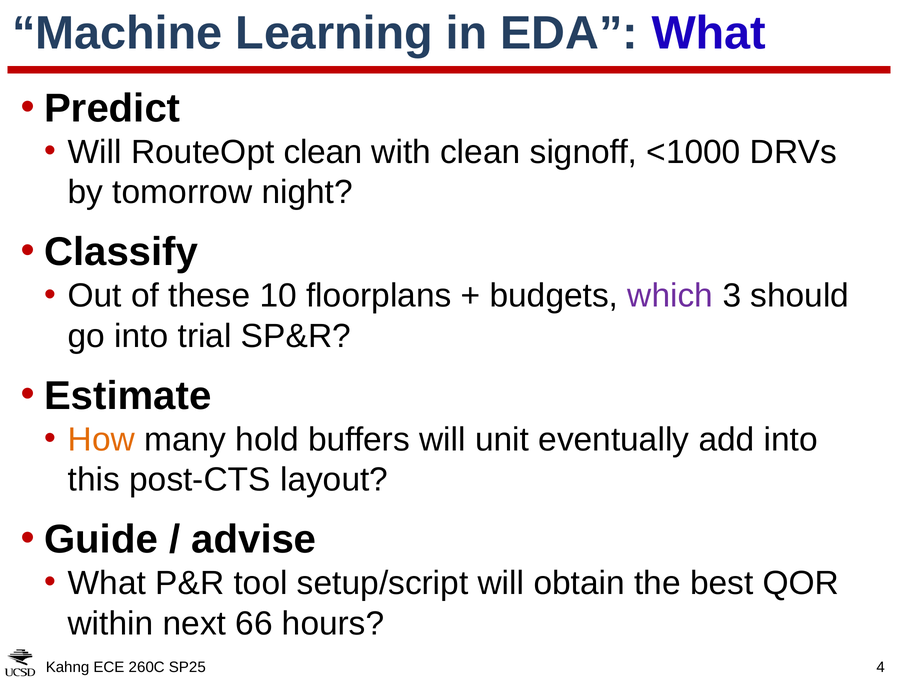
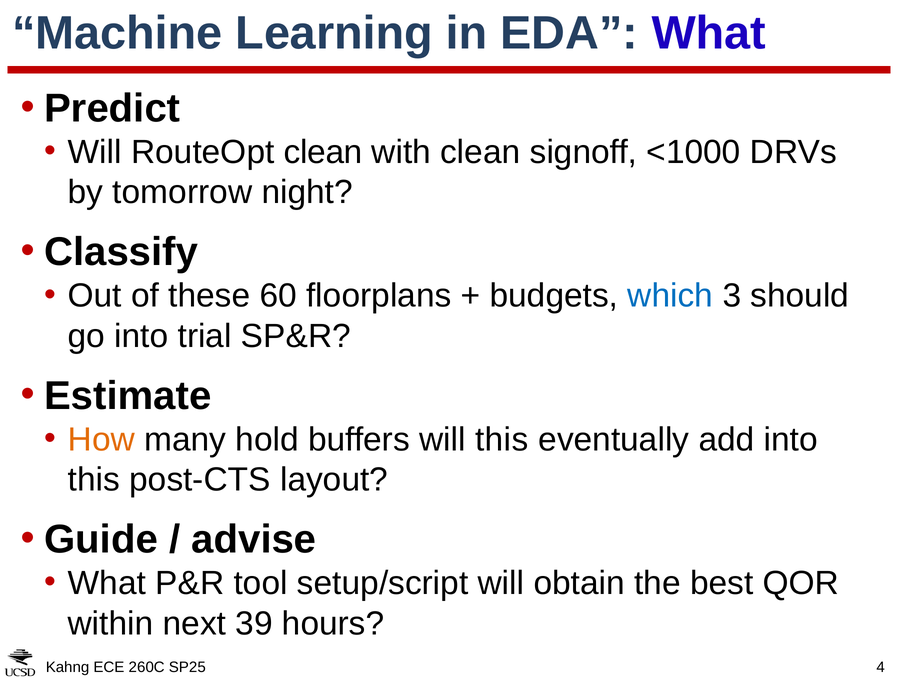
10: 10 -> 60 (278, 296)
which colour: purple -> blue (670, 296)
will unit: unit -> this (502, 440)
66: 66 -> 39 (254, 624)
